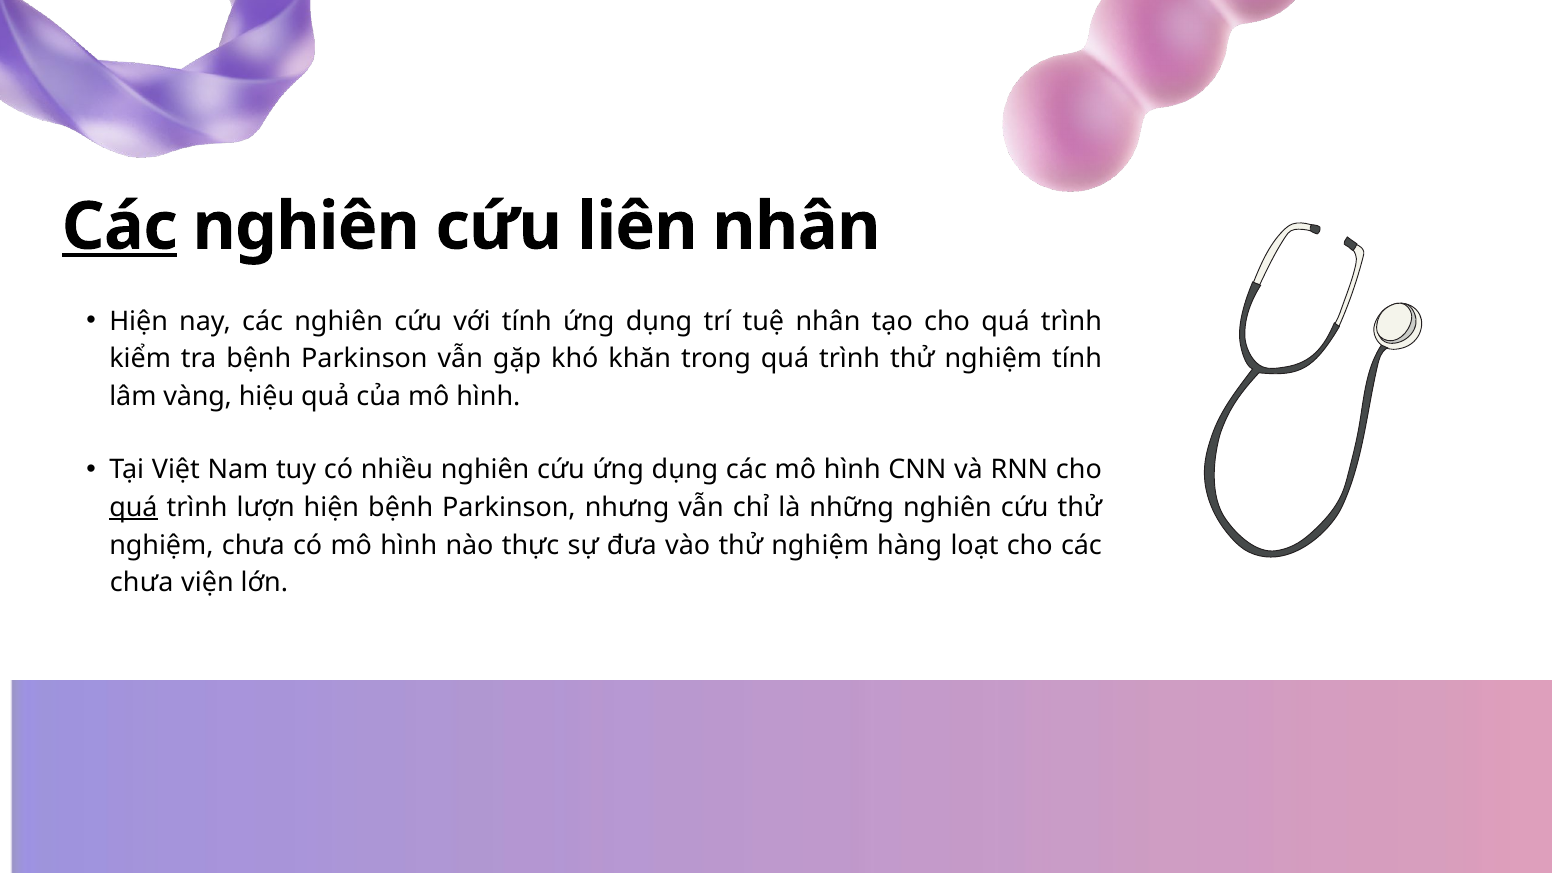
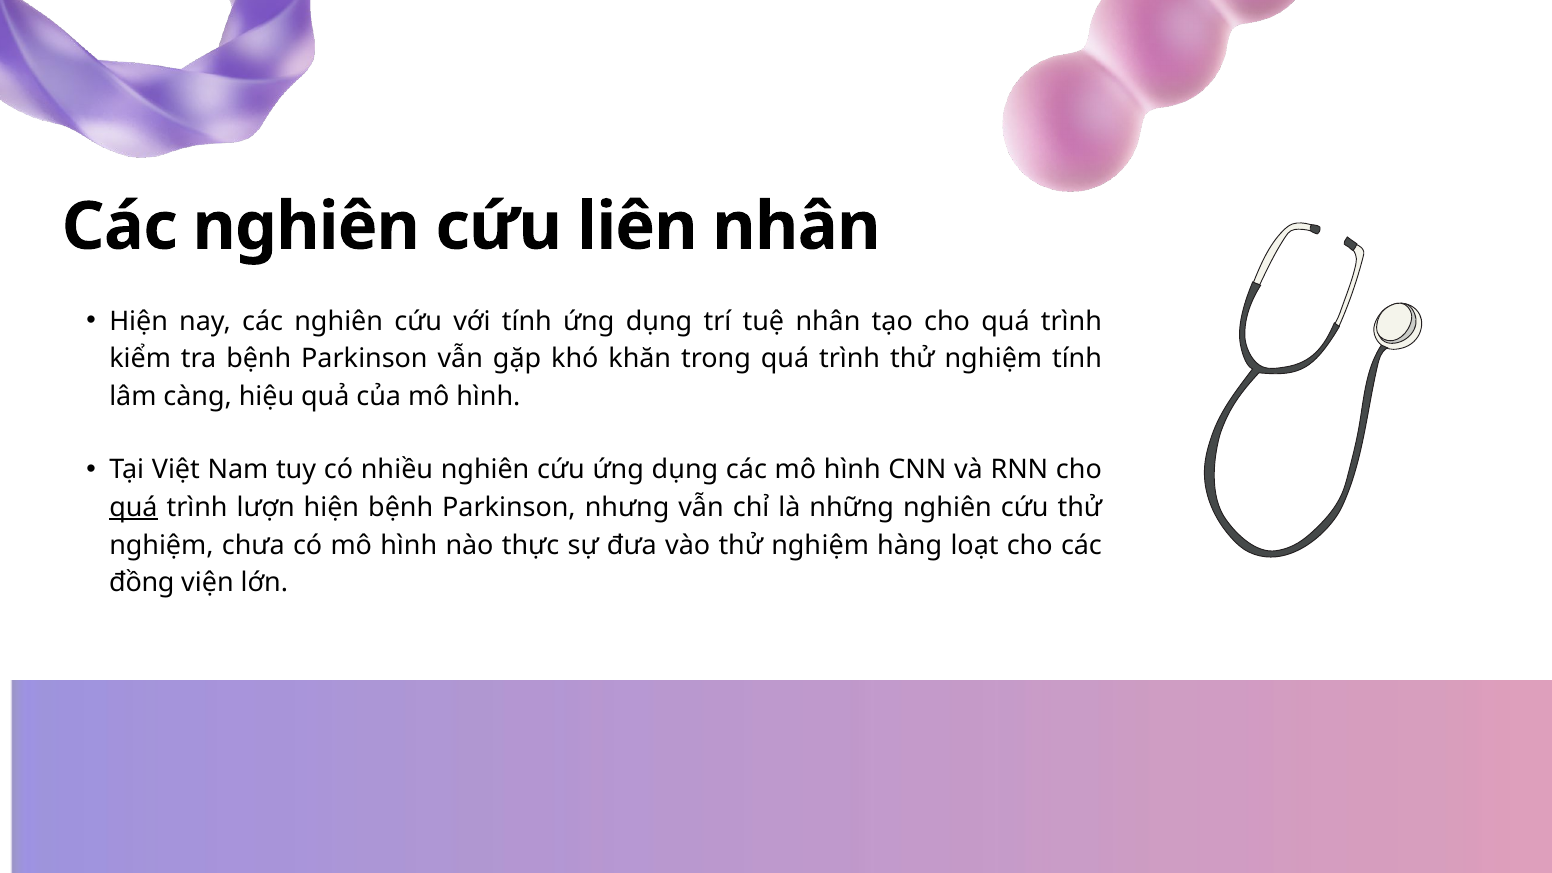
Các underline: present -> none (120, 227)
vàng: vàng -> càng (198, 397)
chưa: chưa -> đồng (142, 583)
